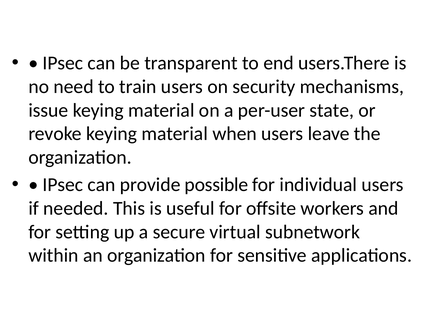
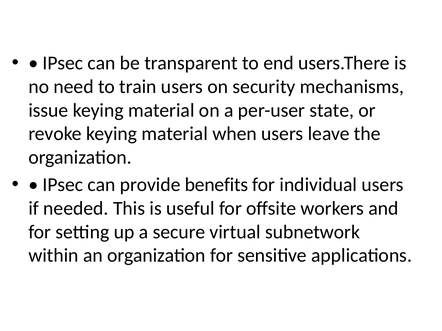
possible: possible -> benefits (216, 185)
